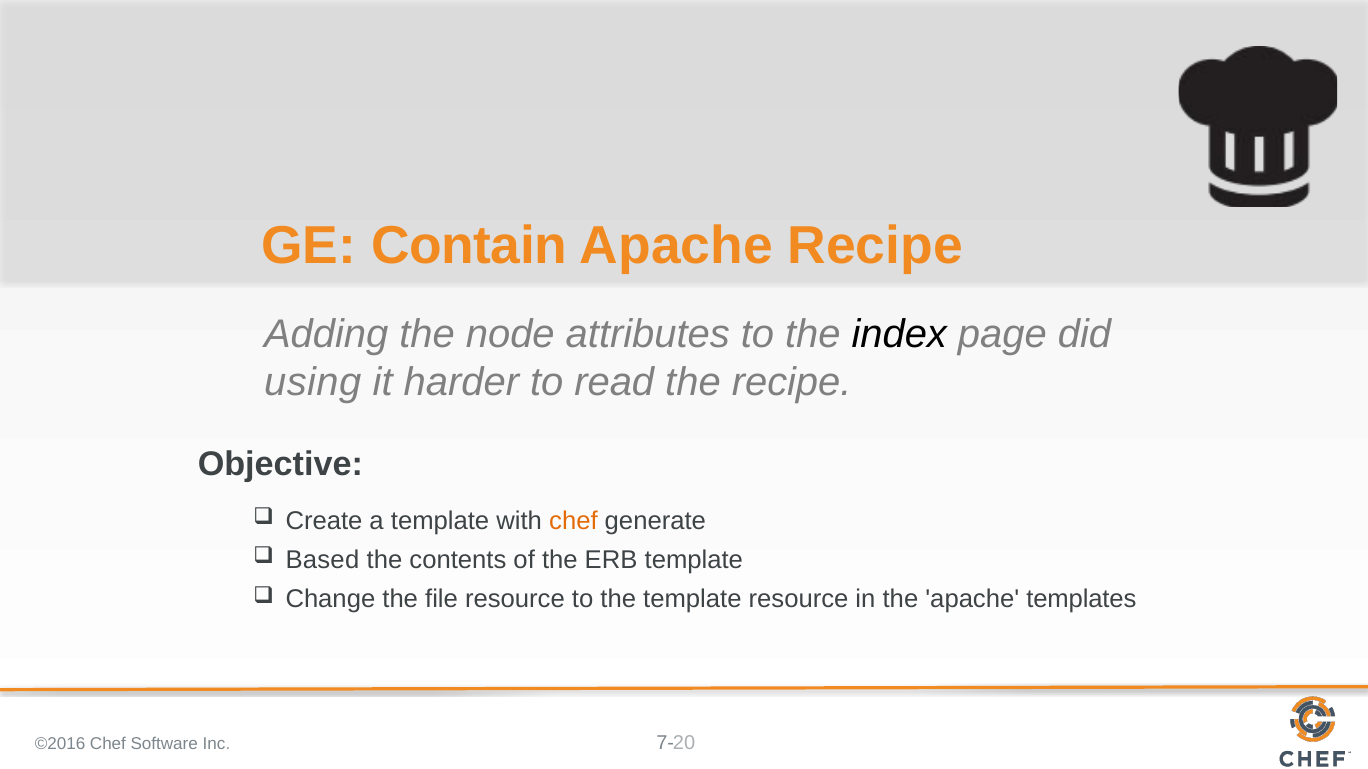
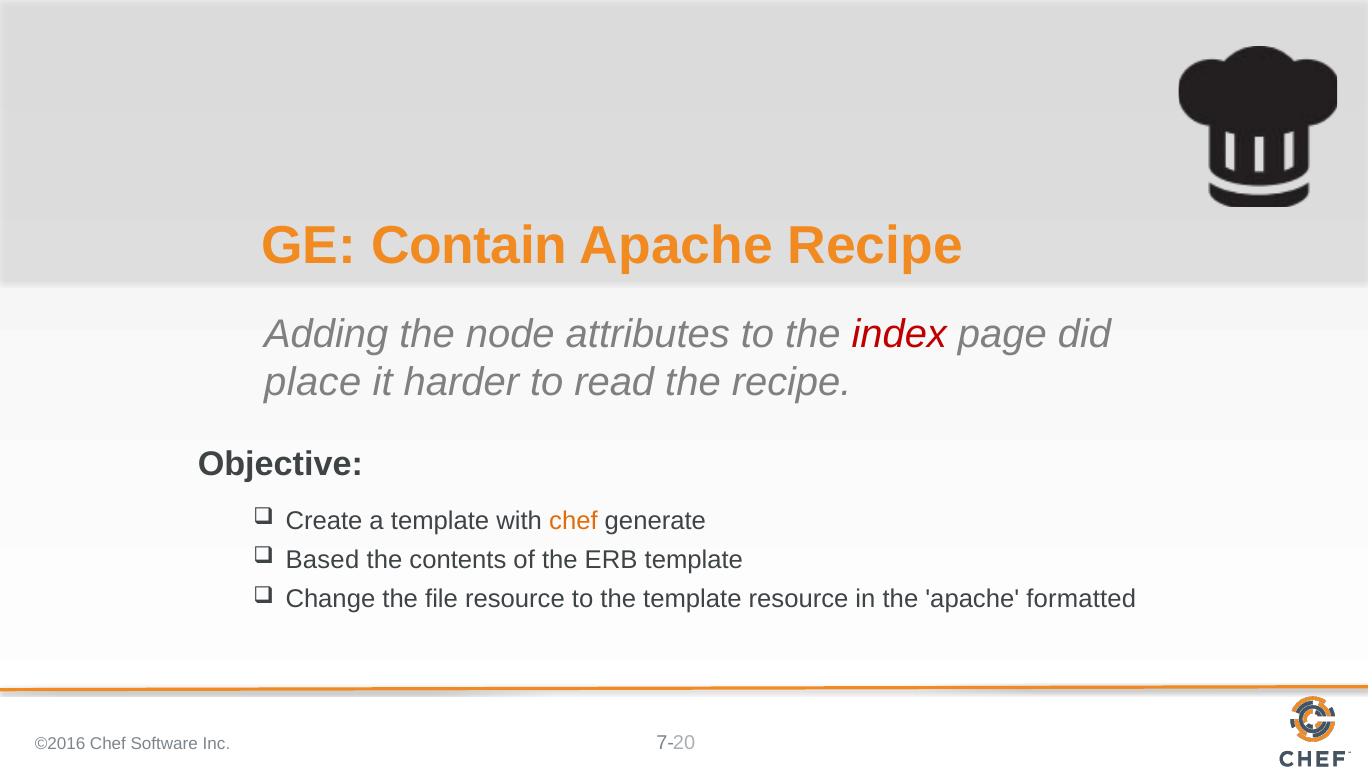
index colour: black -> red (899, 335)
using: using -> place (313, 382)
templates: templates -> formatted (1081, 600)
